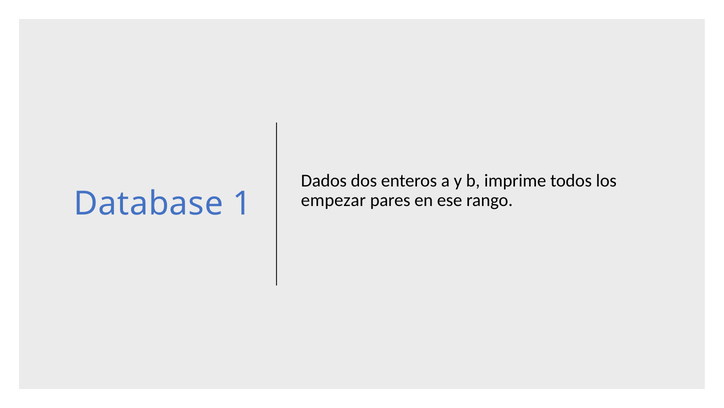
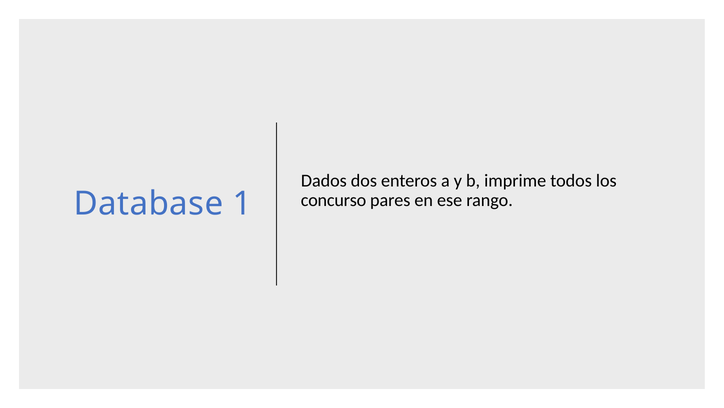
empezar: empezar -> concurso (334, 200)
